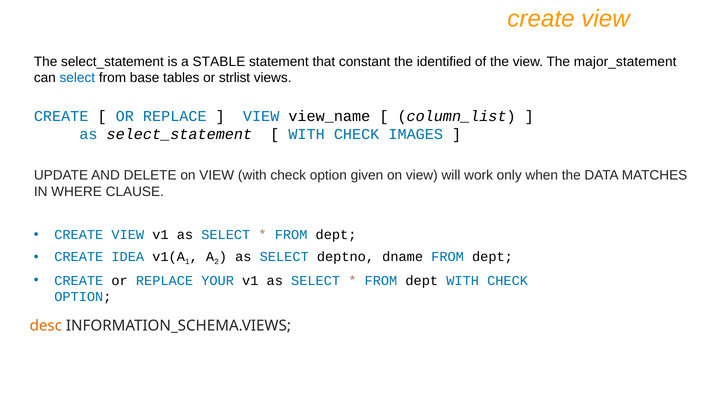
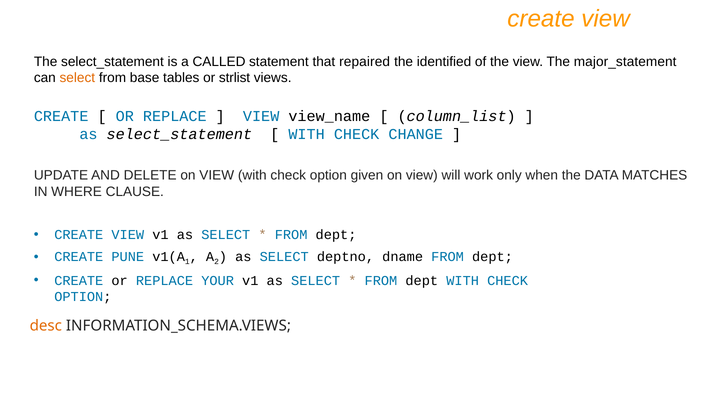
STABLE: STABLE -> CALLED (219, 62)
constant: constant -> repaired (365, 62)
select colour: blue -> orange (77, 78)
IMAGES: IMAGES -> CHANGE (416, 134)
IDEA: IDEA -> PUNE (128, 257)
